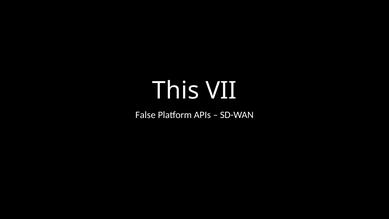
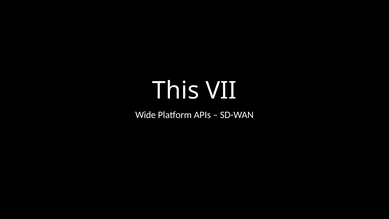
False: False -> Wide (146, 115)
